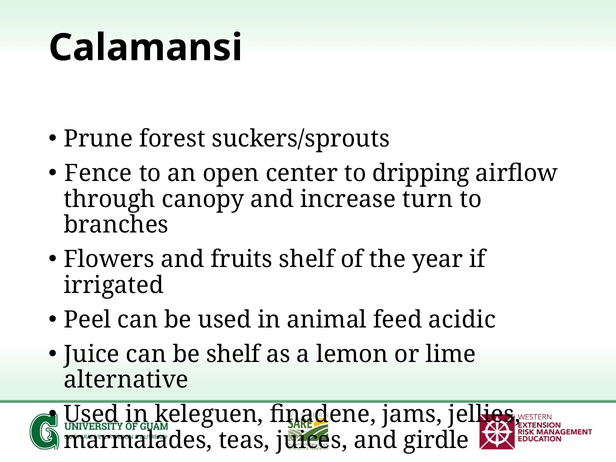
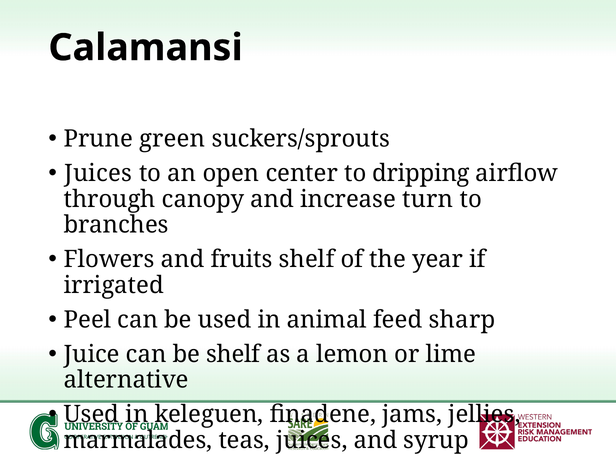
forest: forest -> green (172, 139)
Fence: Fence -> Juices (98, 173)
acidic: acidic -> sharp (462, 320)
girdle: girdle -> syrup (436, 440)
